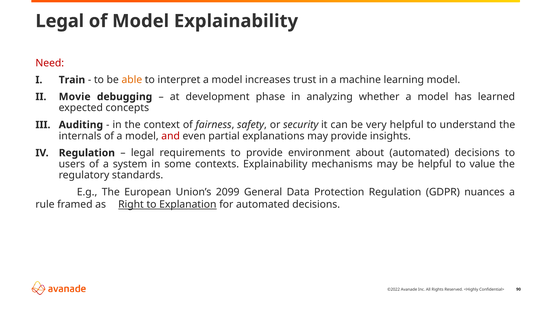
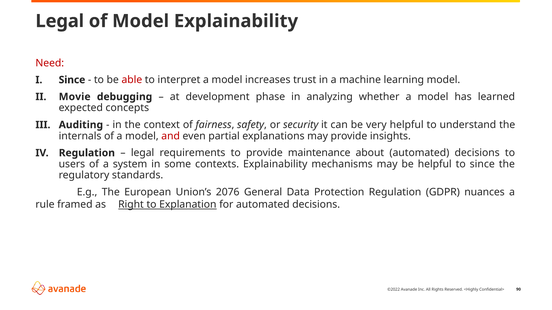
Train: Train -> Since (72, 80)
able colour: orange -> red (132, 80)
environment: environment -> maintenance (319, 153)
to value: value -> since (482, 164)
2099: 2099 -> 2076 (228, 192)
